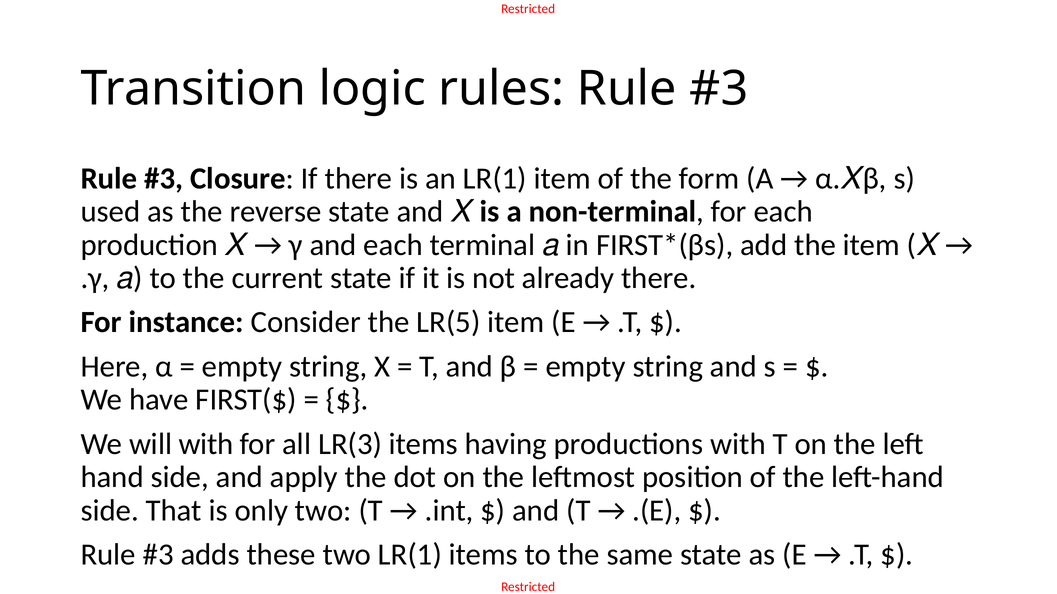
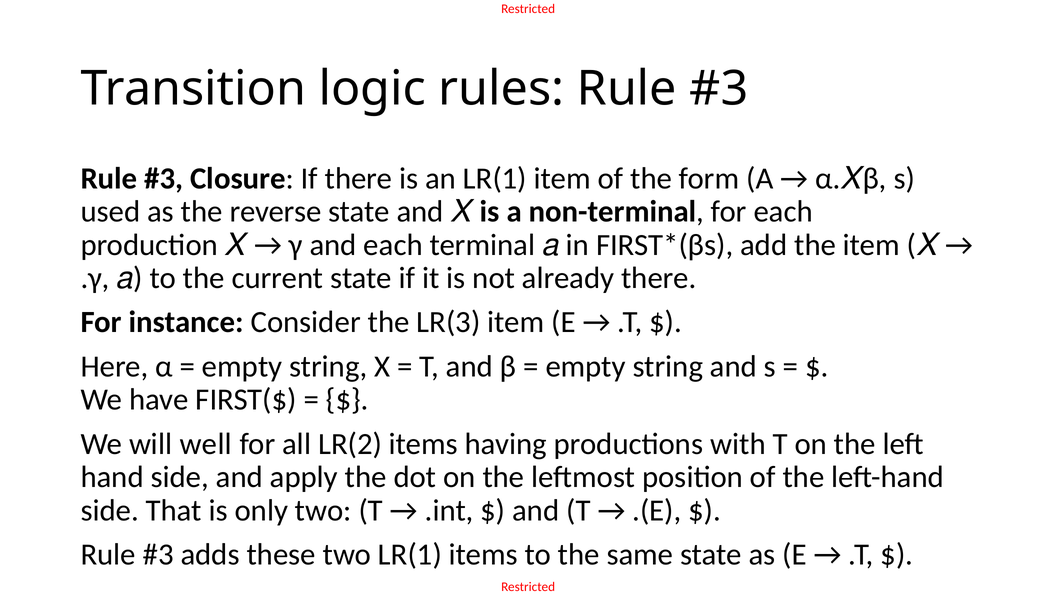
LR(5: LR(5 -> LR(3 (448, 323)
will with: with -> well (206, 444)
LR(3: LR(3 -> LR(2 (350, 444)
